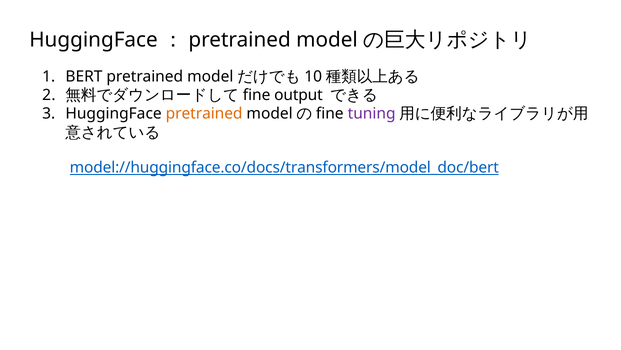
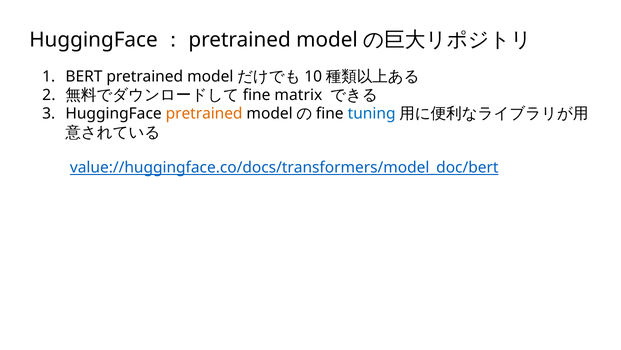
output: output -> matrix (298, 95)
tuning colour: purple -> blue (372, 113)
model://huggingface.co/docs/transformers/model_doc/bert: model://huggingface.co/docs/transformers/model_doc/bert -> value://huggingface.co/docs/transformers/model_doc/bert (284, 167)
